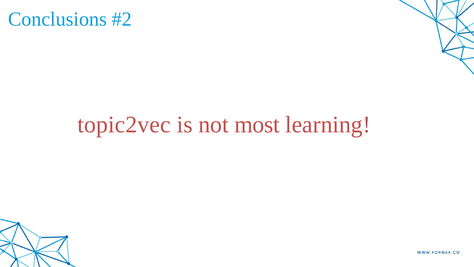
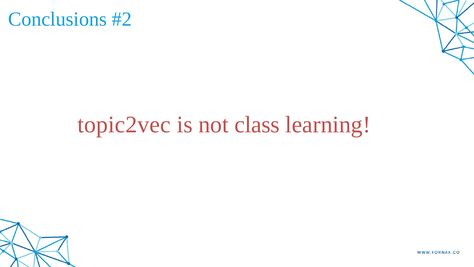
most: most -> class (257, 125)
